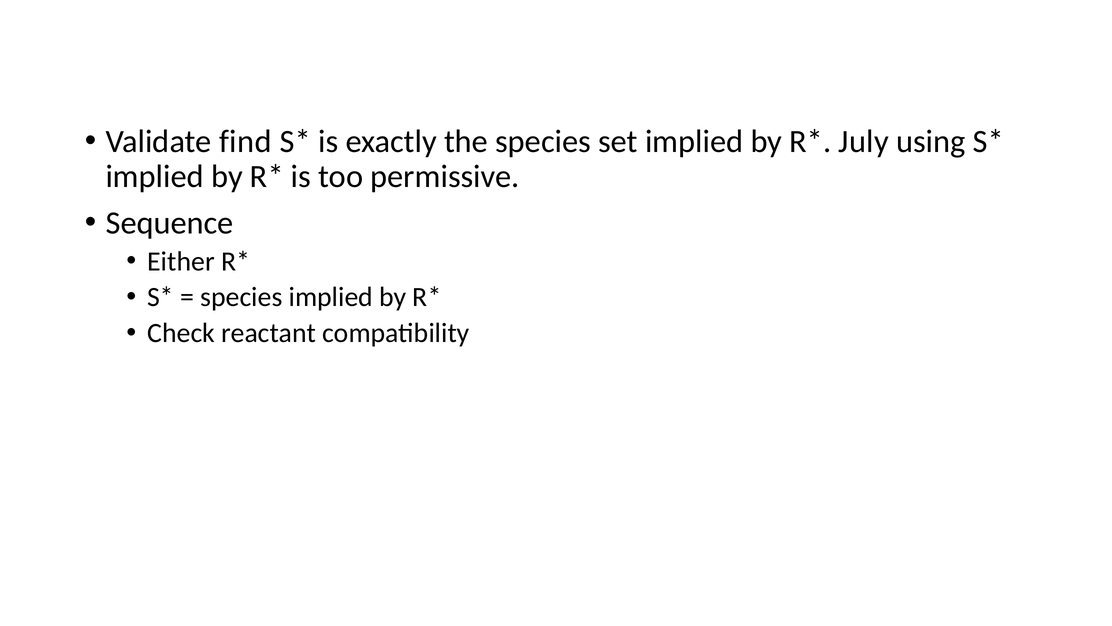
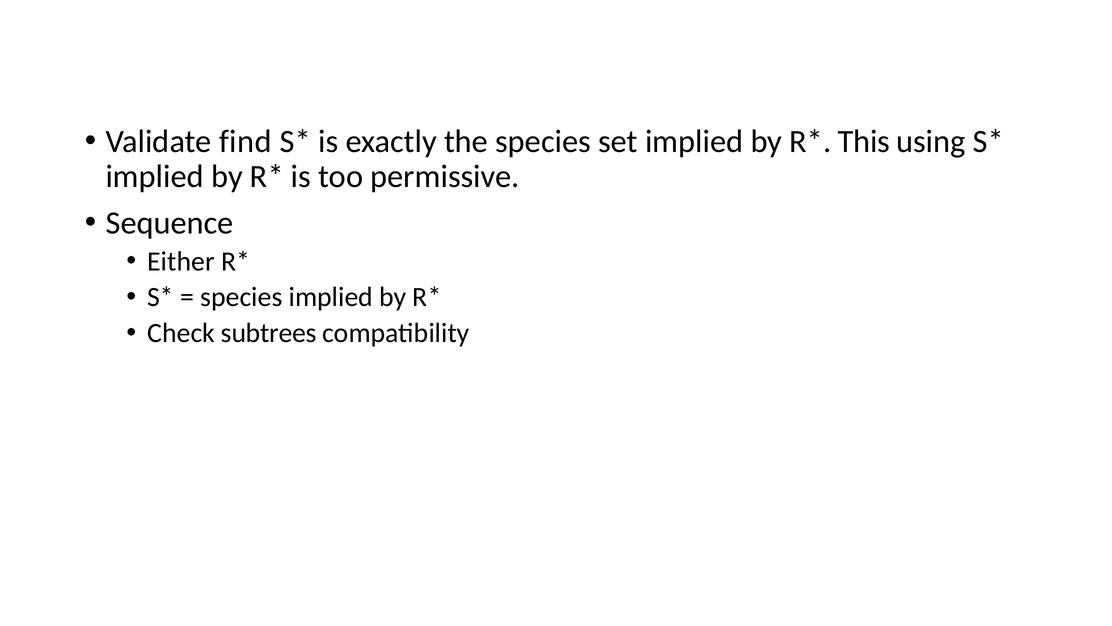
July: July -> This (864, 141)
reactant: reactant -> subtrees (269, 333)
